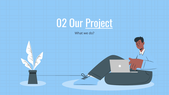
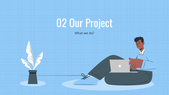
Project underline: present -> none (99, 24)
